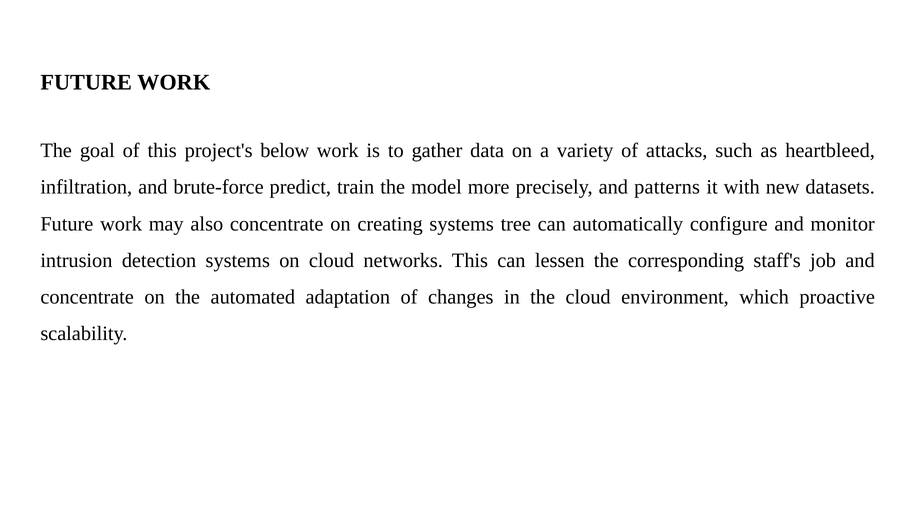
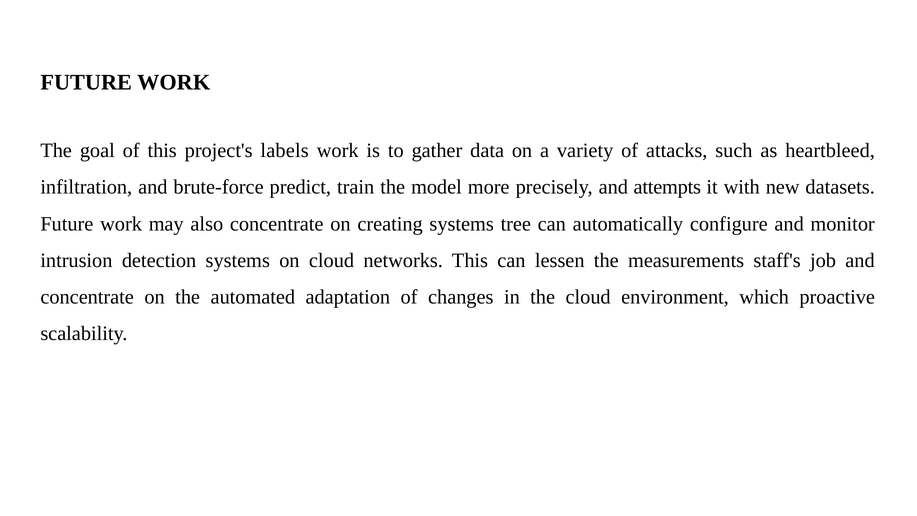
below: below -> labels (285, 151)
patterns: patterns -> attempts (667, 187)
corresponding: corresponding -> measurements (686, 260)
